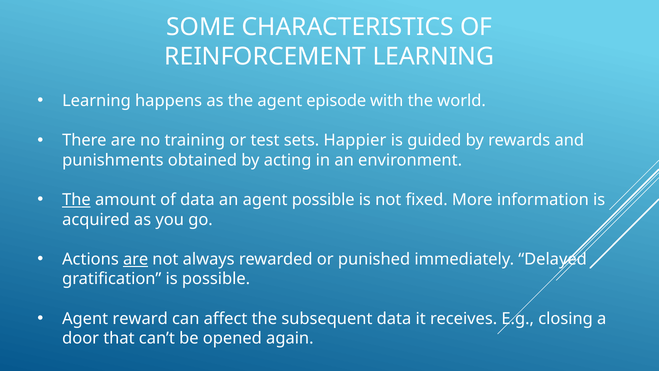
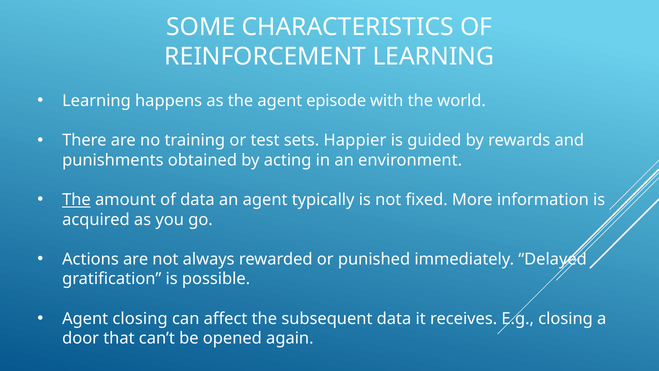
agent possible: possible -> typically (323, 200)
are underline: present -> none (136, 259)
Agent reward: reward -> closing (140, 318)
